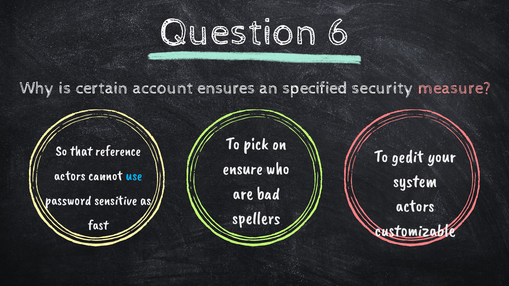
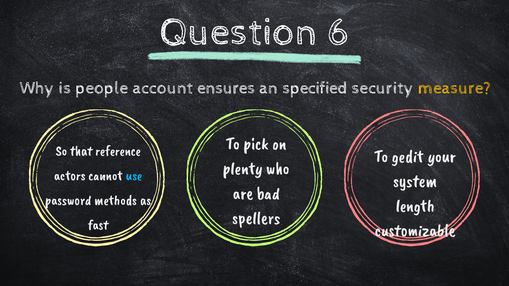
certain: certain -> people (102, 88)
measure colour: pink -> yellow (455, 88)
ensure: ensure -> plenty (243, 169)
sensitive: sensitive -> methods (116, 200)
actors: actors -> length (415, 206)
